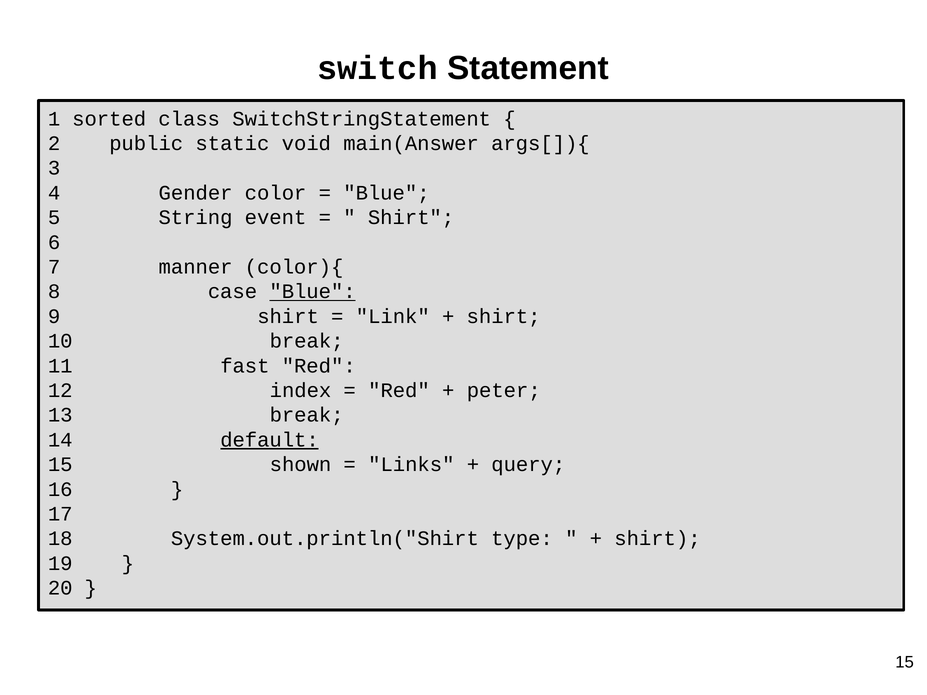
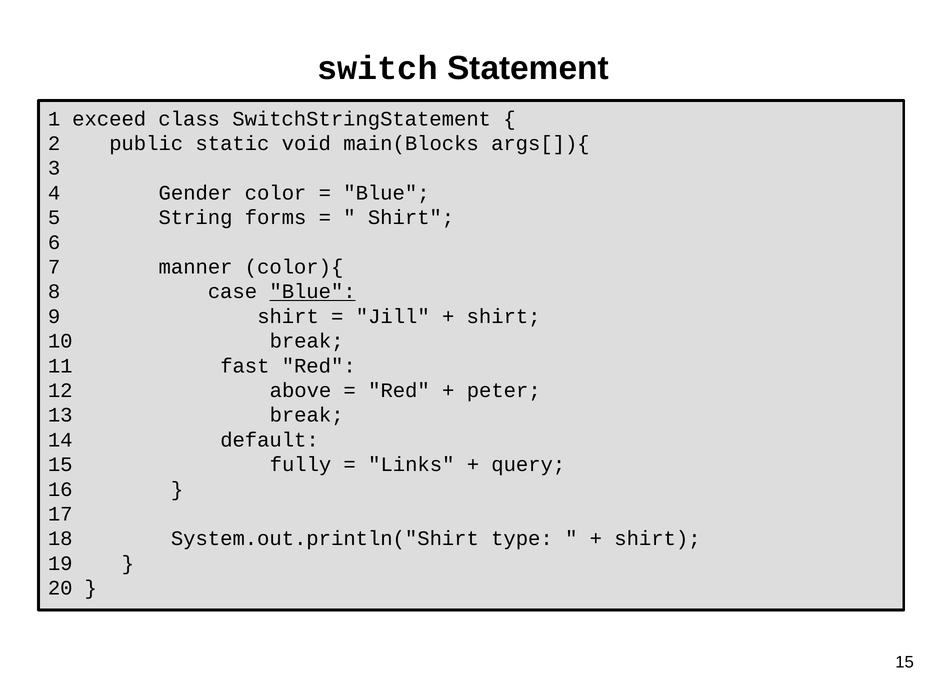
sorted: sorted -> exceed (109, 119)
main(Answer: main(Answer -> main(Blocks (411, 144)
event: event -> forms (276, 218)
Link: Link -> Jill (393, 316)
index: index -> above (301, 391)
default underline: present -> none (270, 440)
shown: shown -> fully (301, 465)
